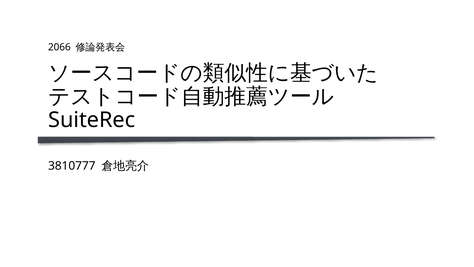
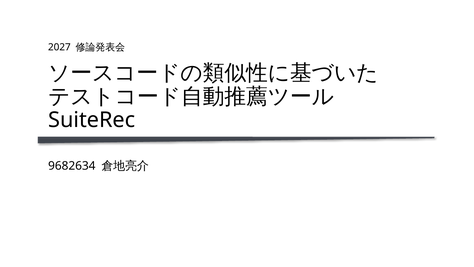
2066: 2066 -> 2027 (59, 47)
3810777: 3810777 -> 9682634 (72, 166)
